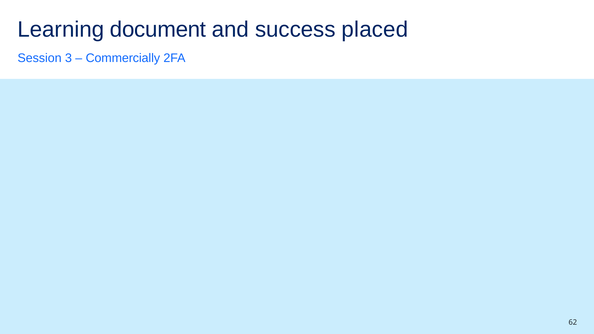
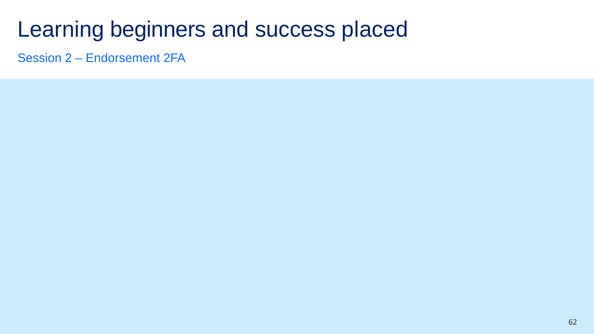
document: document -> beginners (158, 29)
3: 3 -> 2 (68, 58)
Commercially: Commercially -> Endorsement (123, 58)
